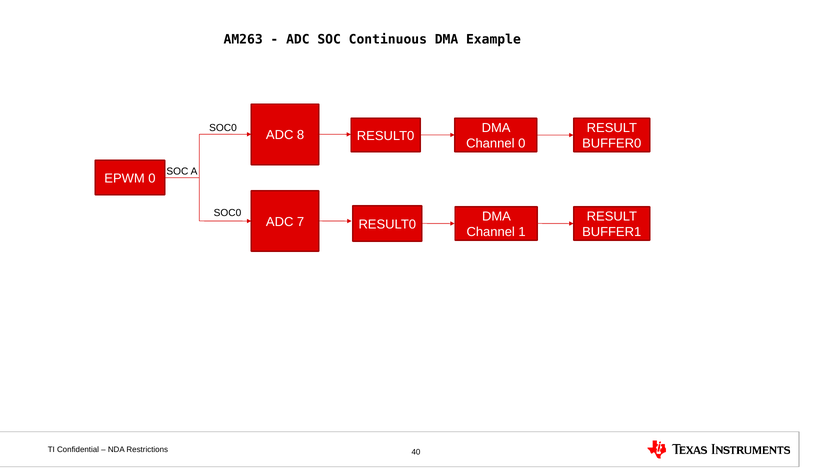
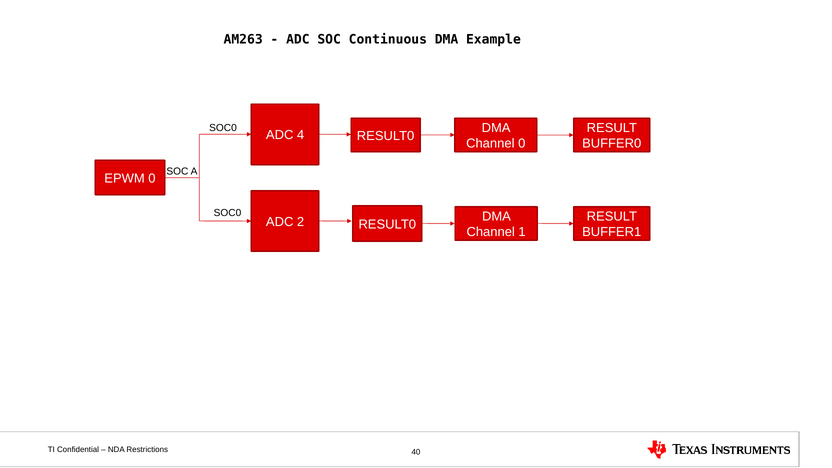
8: 8 -> 4 (301, 135)
7: 7 -> 2 (301, 222)
